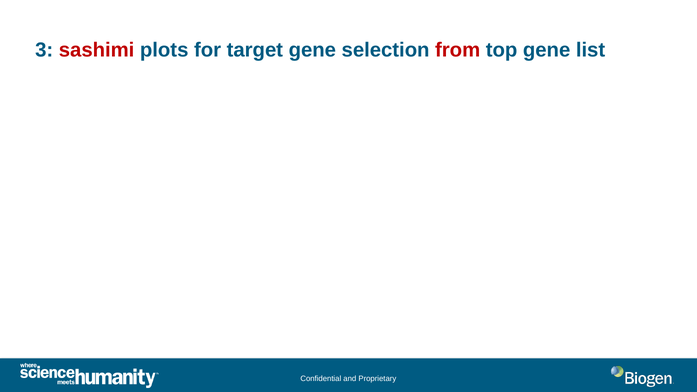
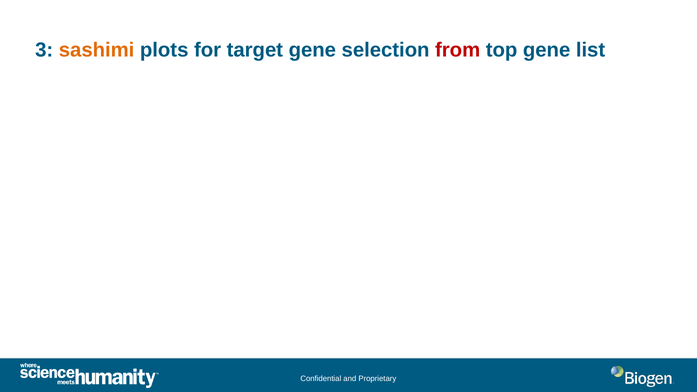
sashimi colour: red -> orange (97, 50)
